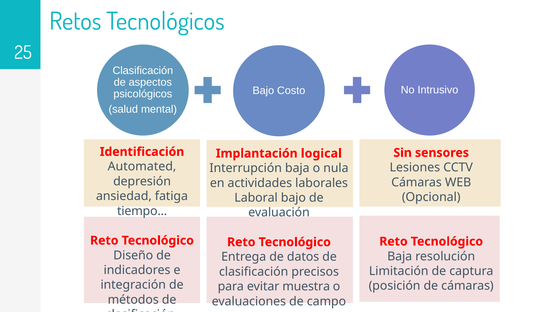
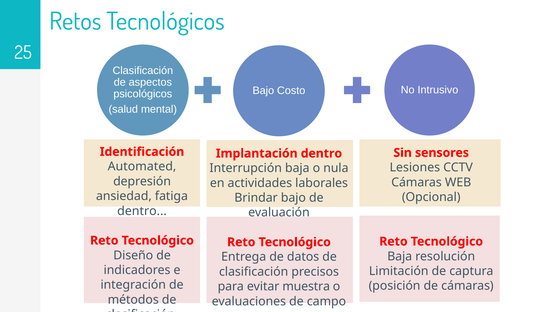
Implantación logical: logical -> dentro (321, 153)
Laboral: Laboral -> Brindar (256, 198)
tiempo: tiempo -> dentro (142, 211)
